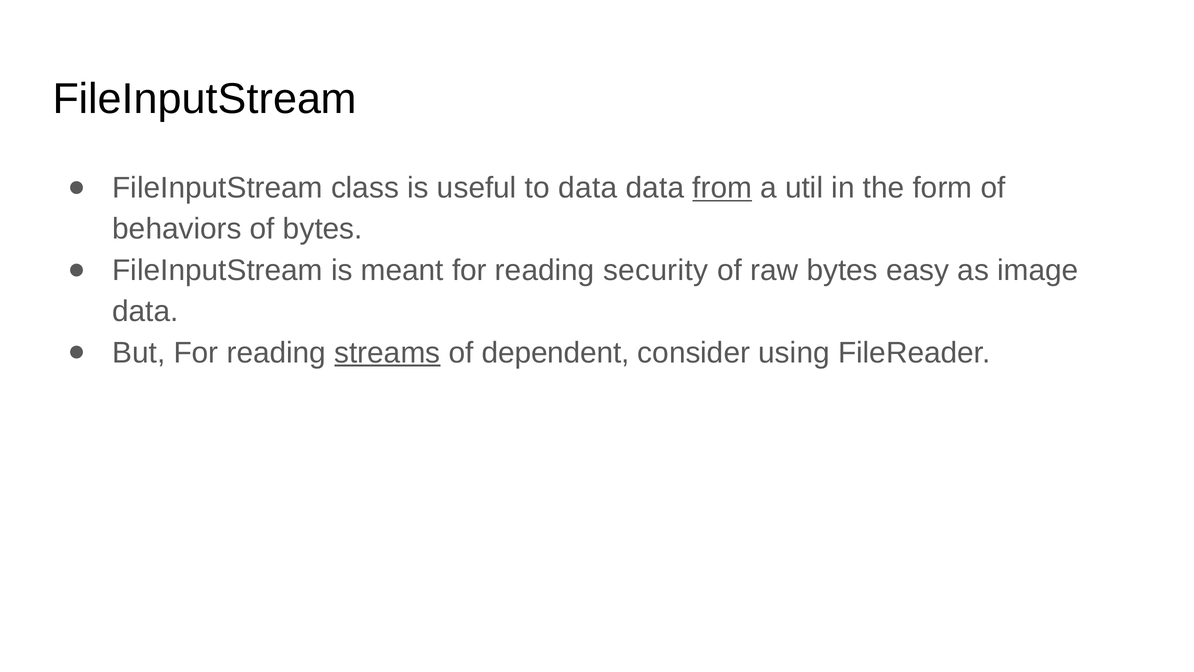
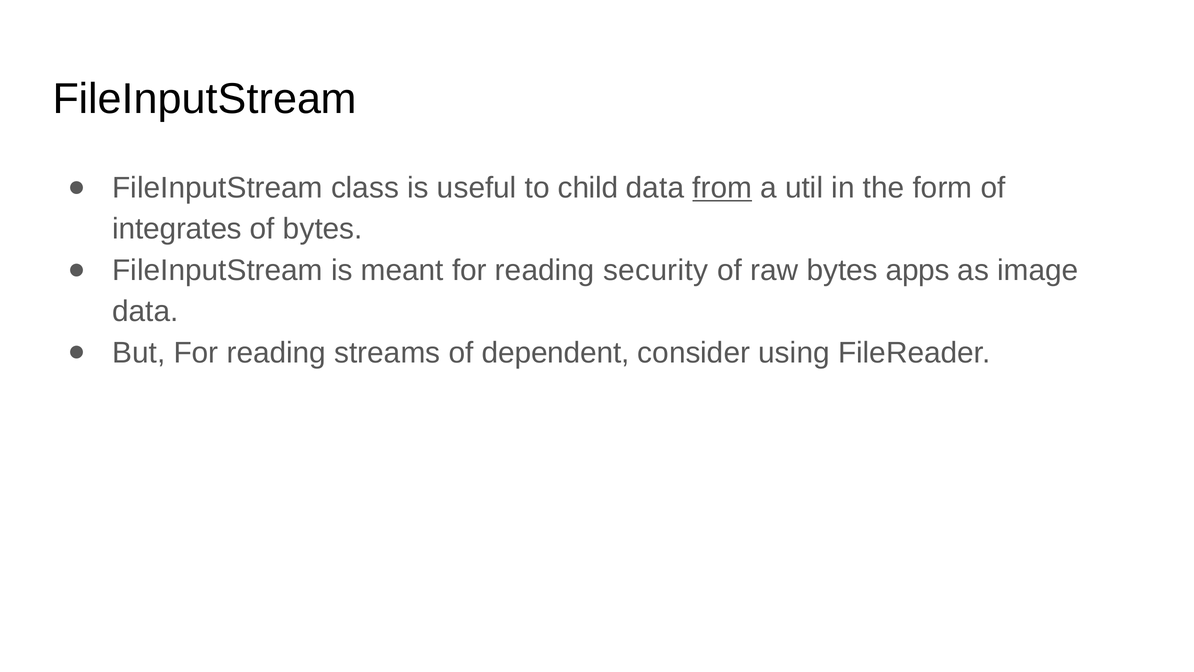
to data: data -> child (588, 188)
behaviors: behaviors -> integrates (177, 229)
easy: easy -> apps (918, 270)
streams underline: present -> none (387, 352)
